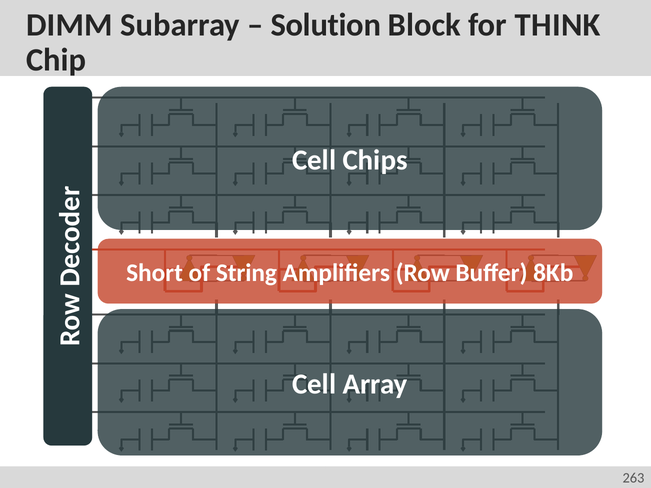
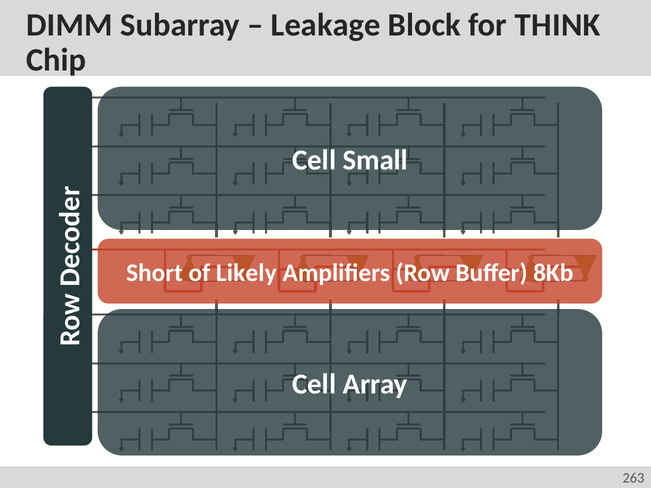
Solution: Solution -> Leakage (326, 25)
Chips: Chips -> Small (375, 160)
String: String -> Likely (246, 273)
